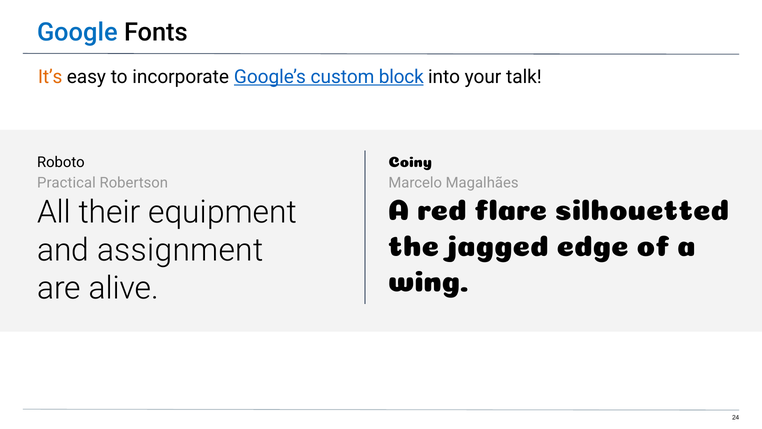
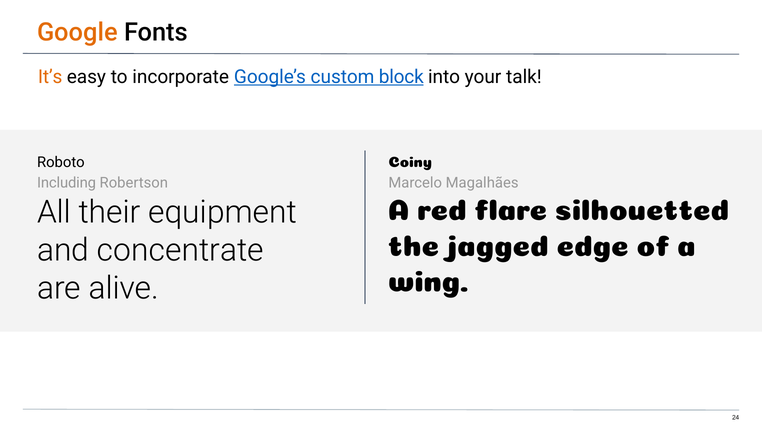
Google colour: blue -> orange (77, 32)
Practical: Practical -> Including (67, 183)
assignment: assignment -> concentrate (180, 250)
